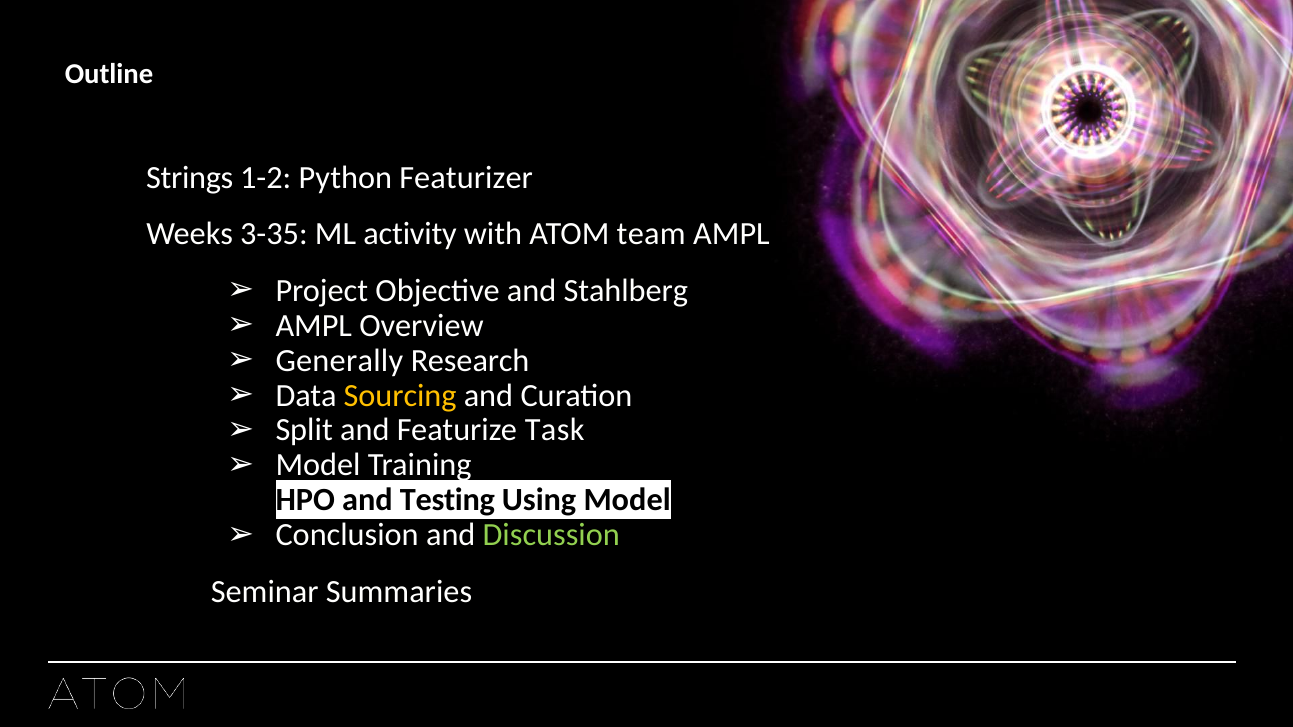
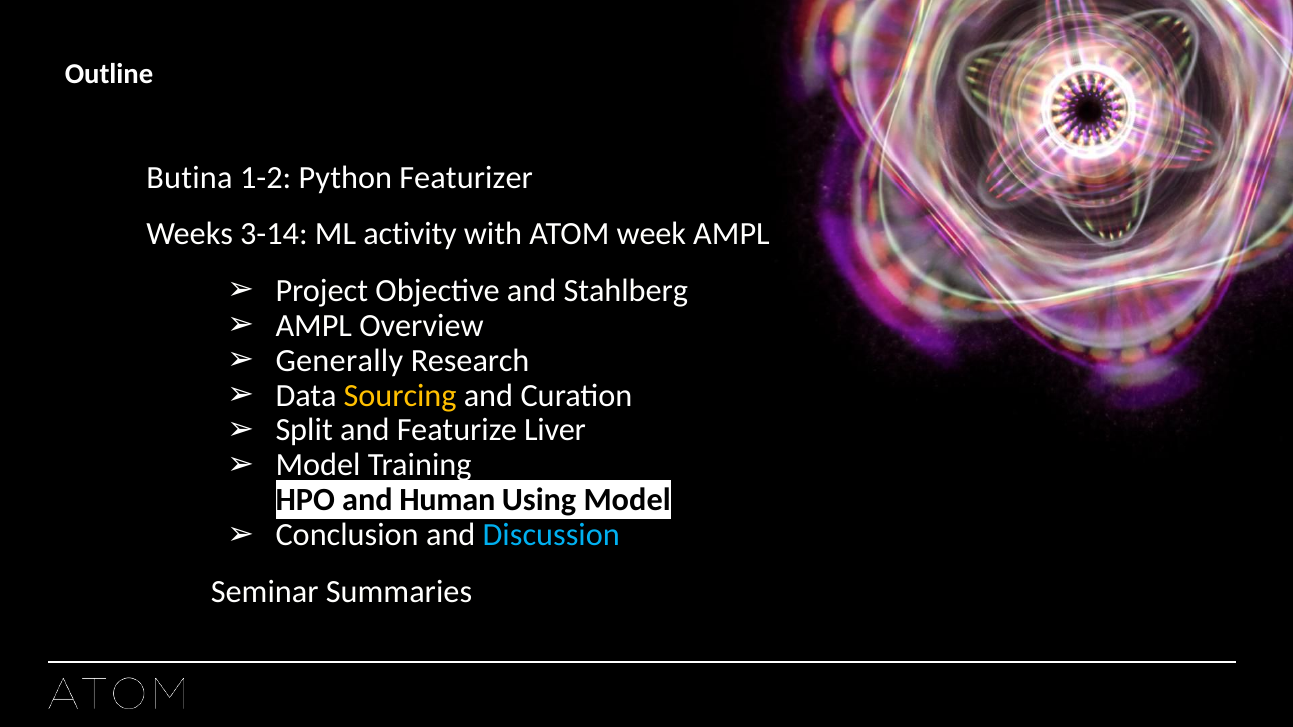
Strings: Strings -> Butina (189, 178)
3-35: 3-35 -> 3-14 (274, 234)
team: team -> week (651, 234)
Task: Task -> Liver (555, 430)
Testing: Testing -> Human (447, 500)
Discussion colour: light green -> light blue (551, 535)
